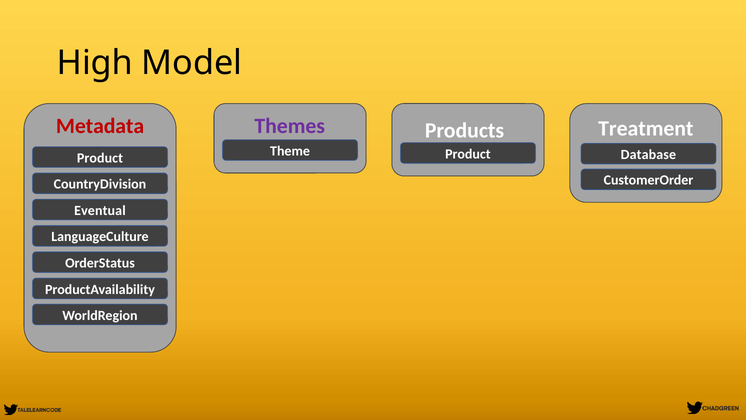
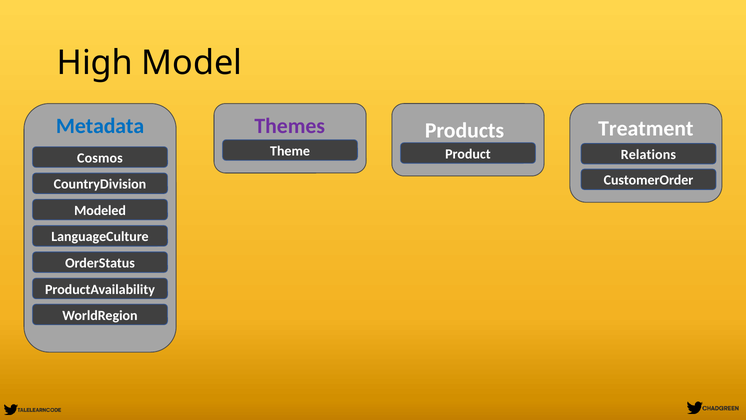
Metadata colour: red -> blue (100, 126)
Database: Database -> Relations (648, 155)
Product: Product -> Cosmos (100, 158)
Eventual: Eventual -> Modeled (100, 210)
